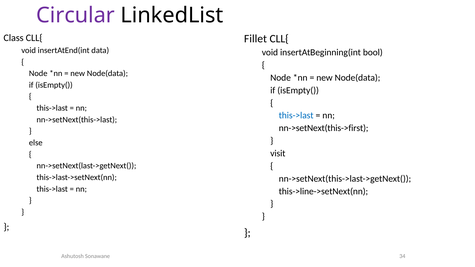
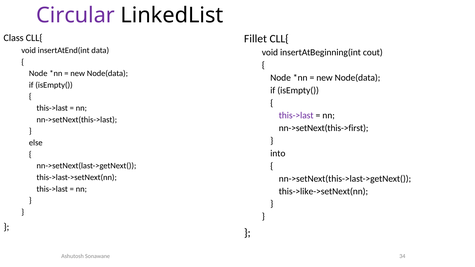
bool: bool -> cout (373, 53)
this->last colour: blue -> purple (296, 116)
visit: visit -> into (278, 154)
this->line->setNext(nn: this->line->setNext(nn -> this->like->setNext(nn (323, 191)
